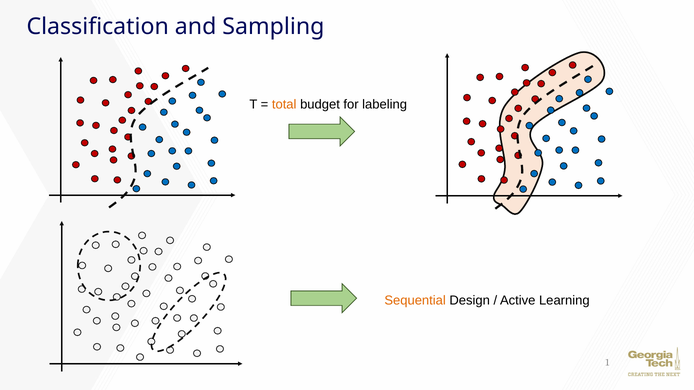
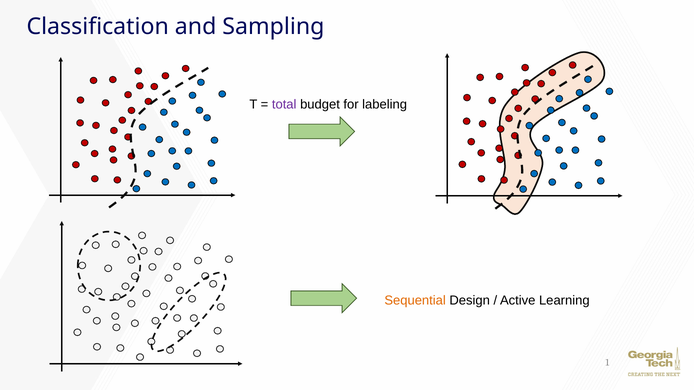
total colour: orange -> purple (284, 105)
